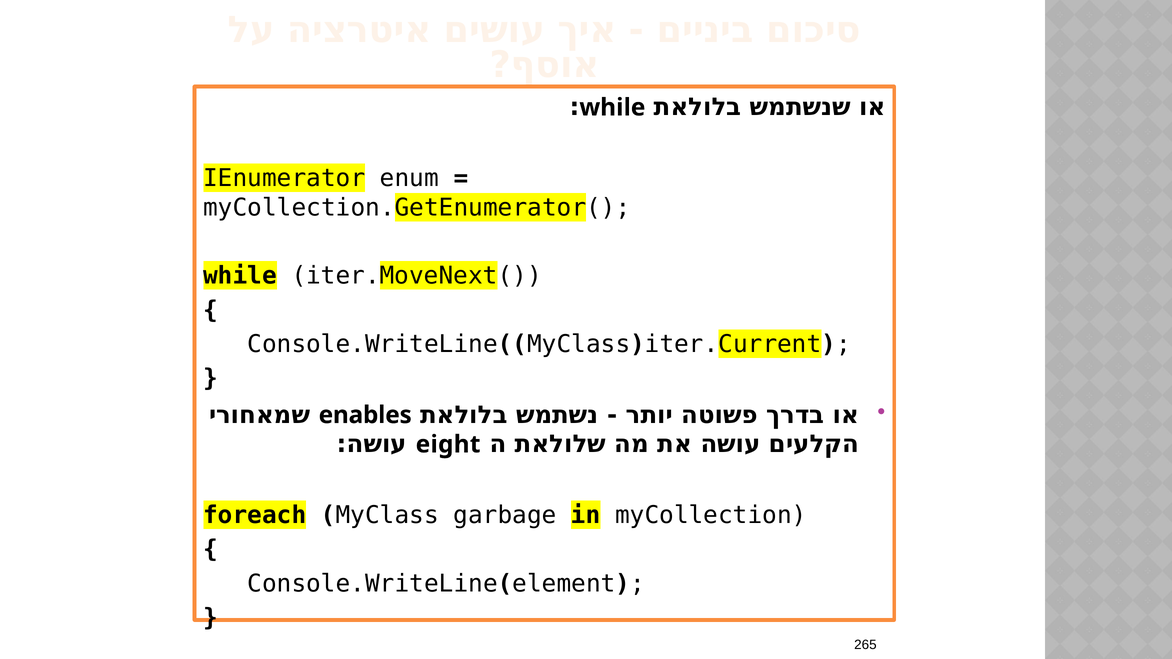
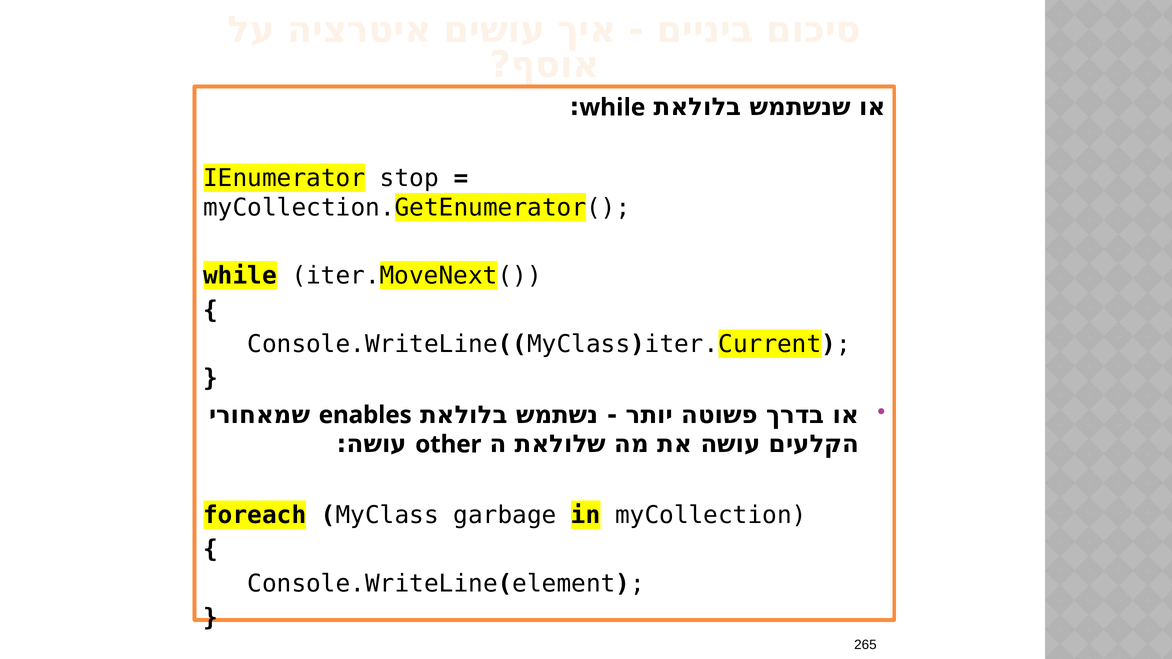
enum: enum -> stop (409, 178)
eight: eight -> other (448, 445)
